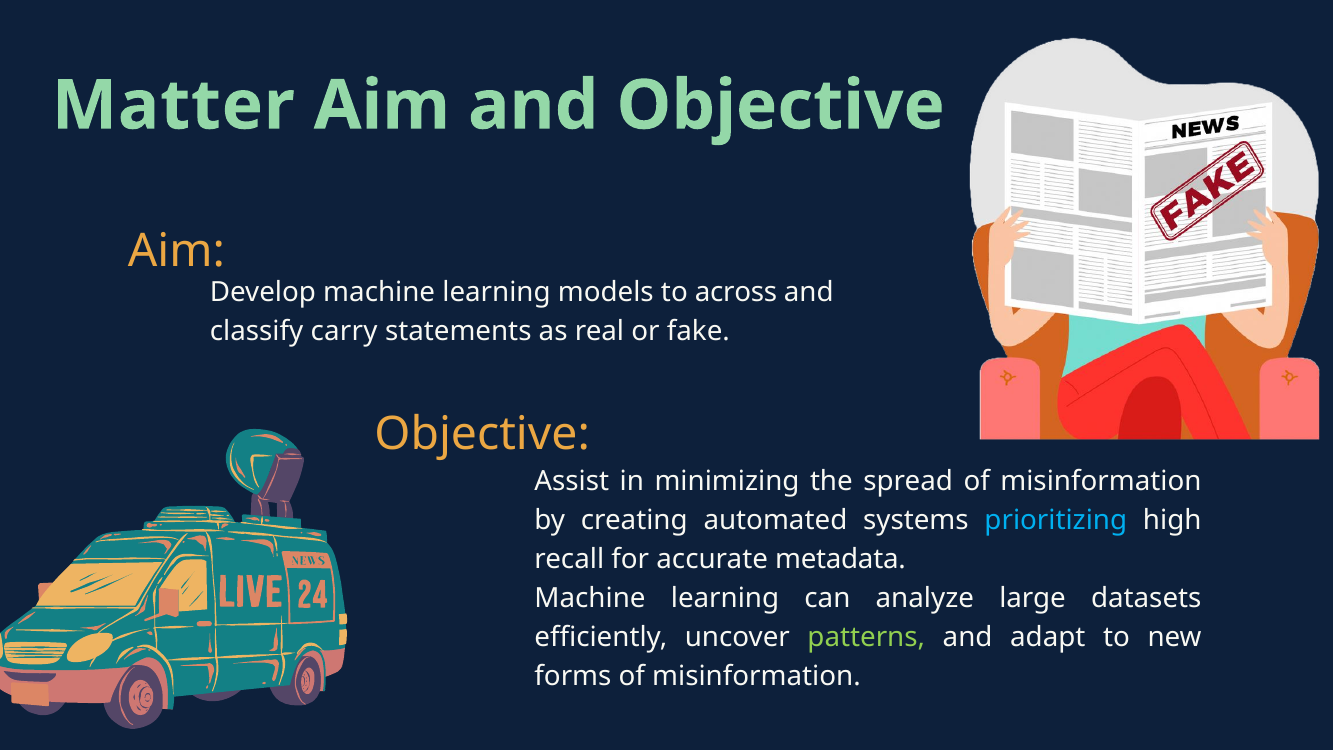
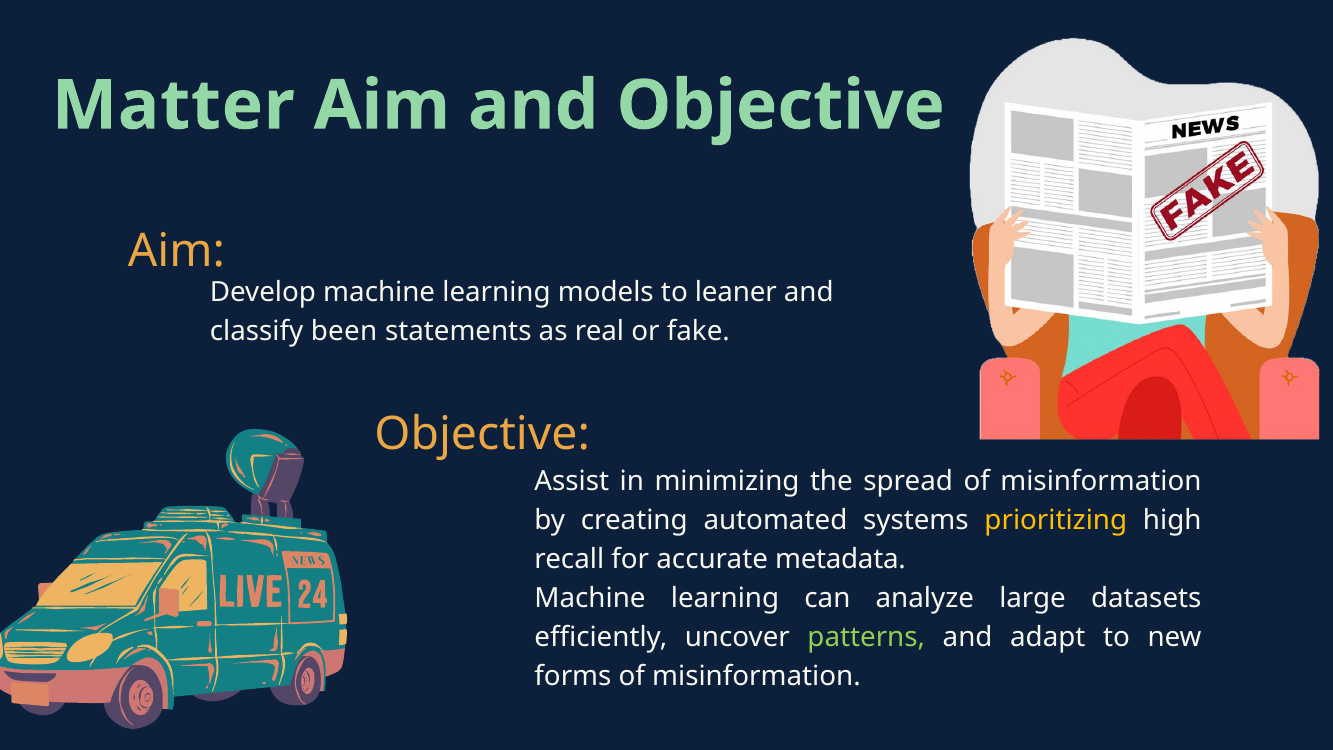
across: across -> leaner (736, 292)
carry: carry -> been (344, 331)
prioritizing colour: light blue -> yellow (1056, 520)
